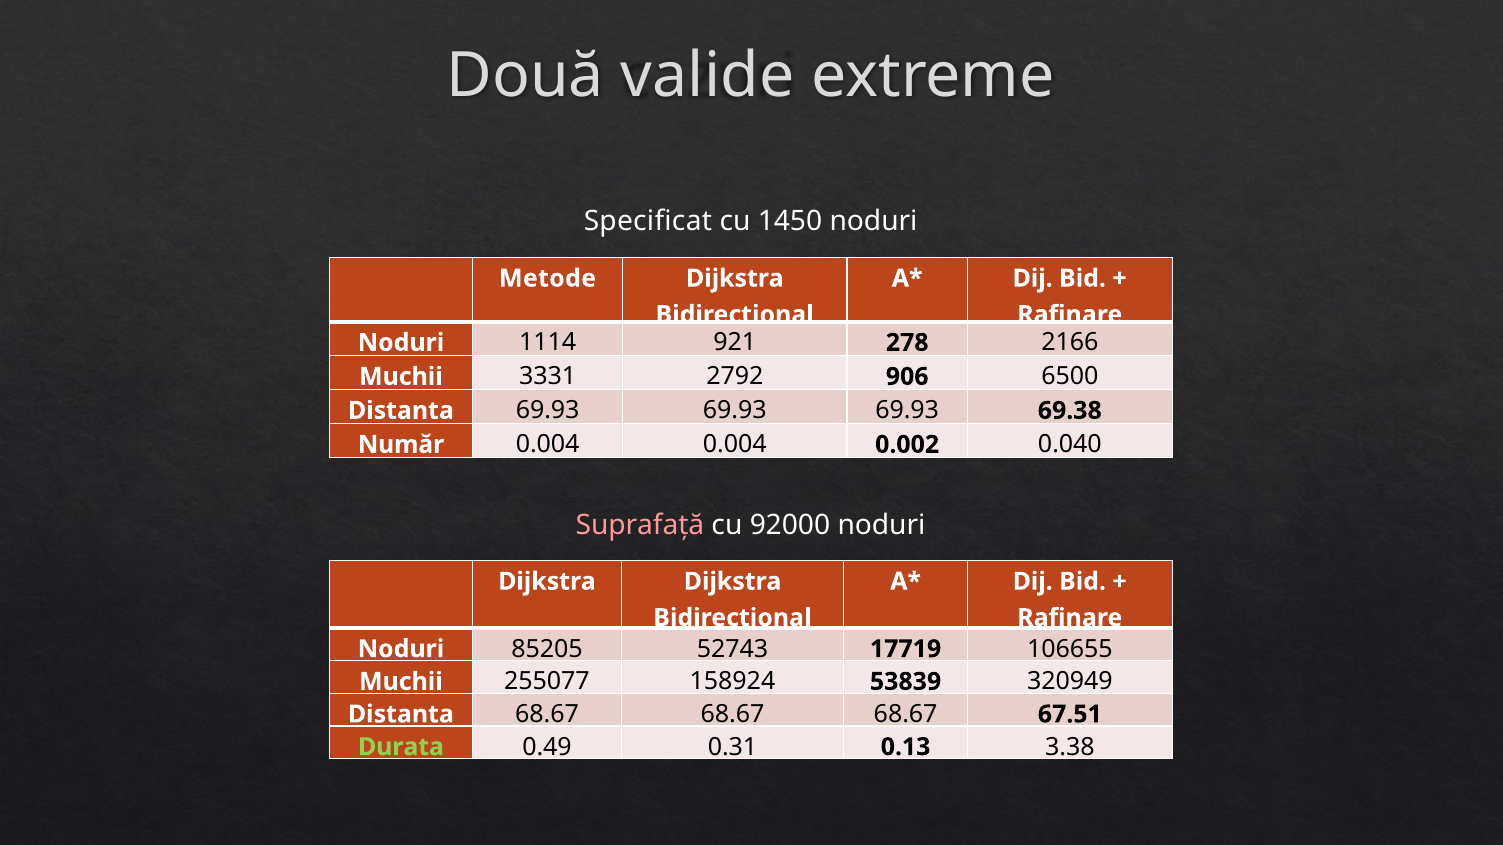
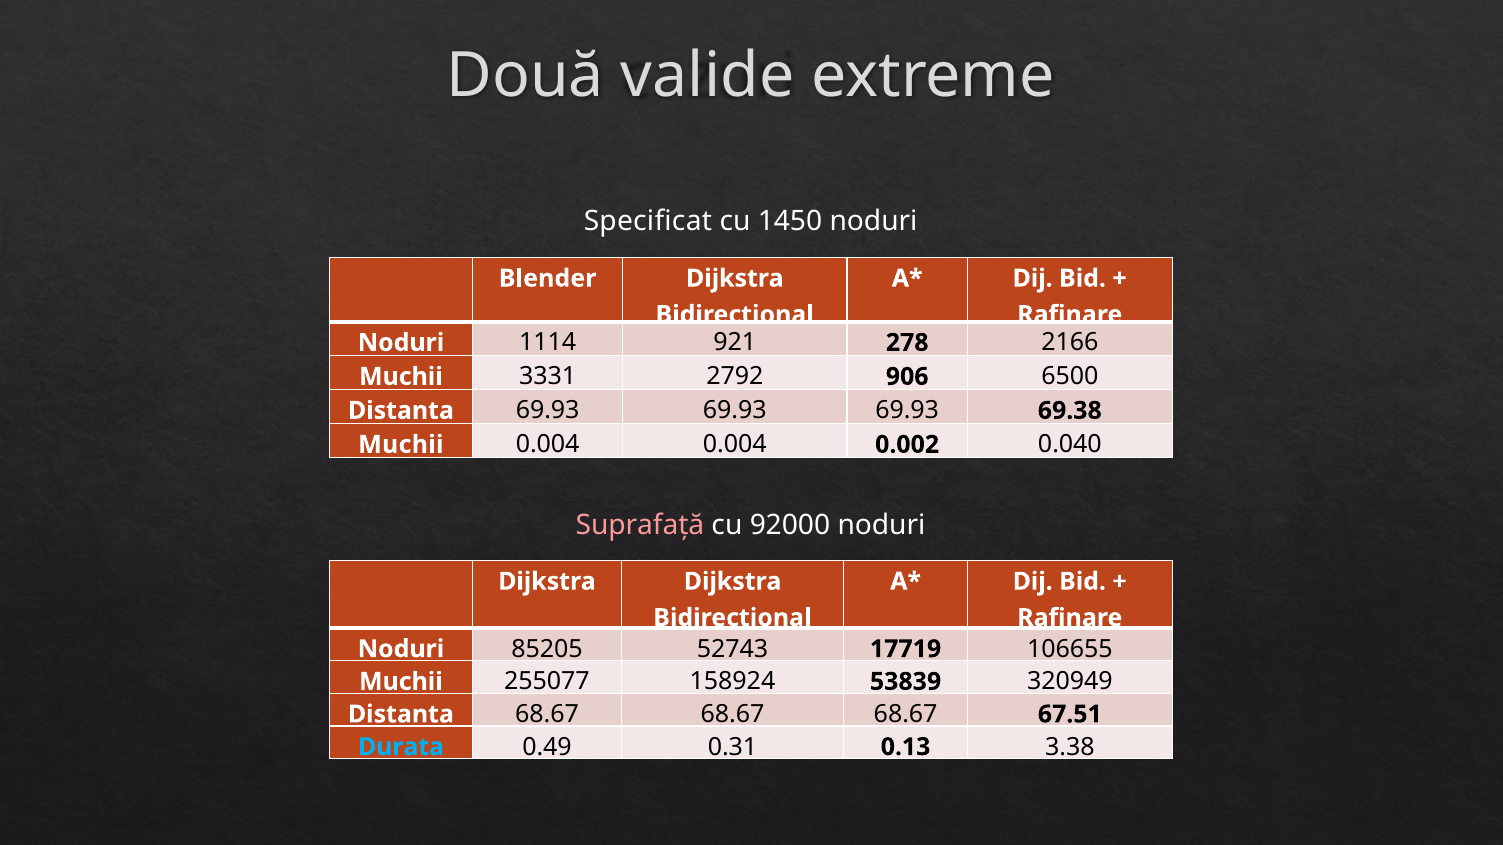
Metode: Metode -> Blender (548, 278)
Număr: Număr -> Muchii (401, 445)
Durata colour: light green -> light blue (401, 747)
